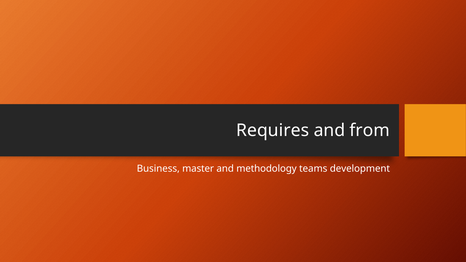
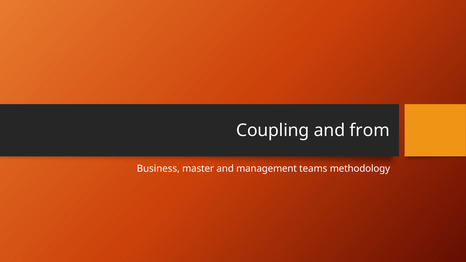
Requires: Requires -> Coupling (273, 130)
methodology: methodology -> management (267, 169)
development: development -> methodology (360, 169)
